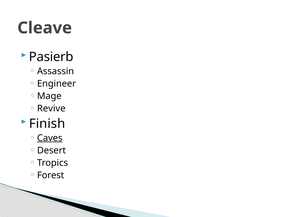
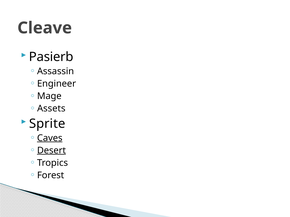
Revive: Revive -> Assets (51, 109)
Finish: Finish -> Sprite (47, 124)
Desert underline: none -> present (51, 151)
